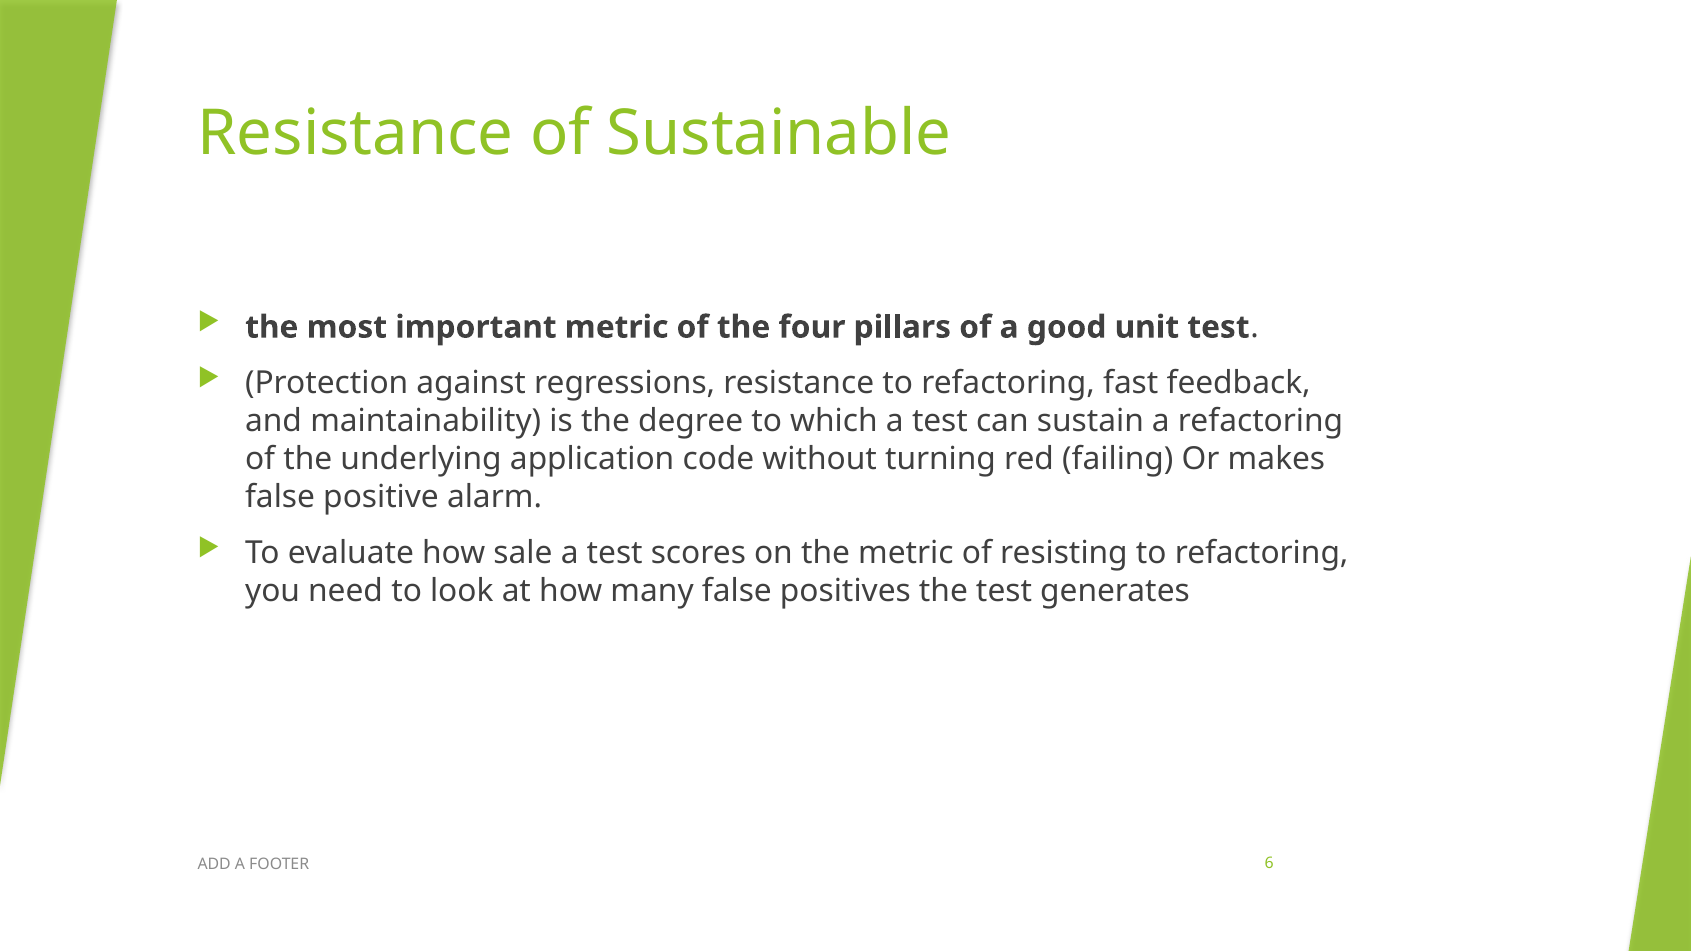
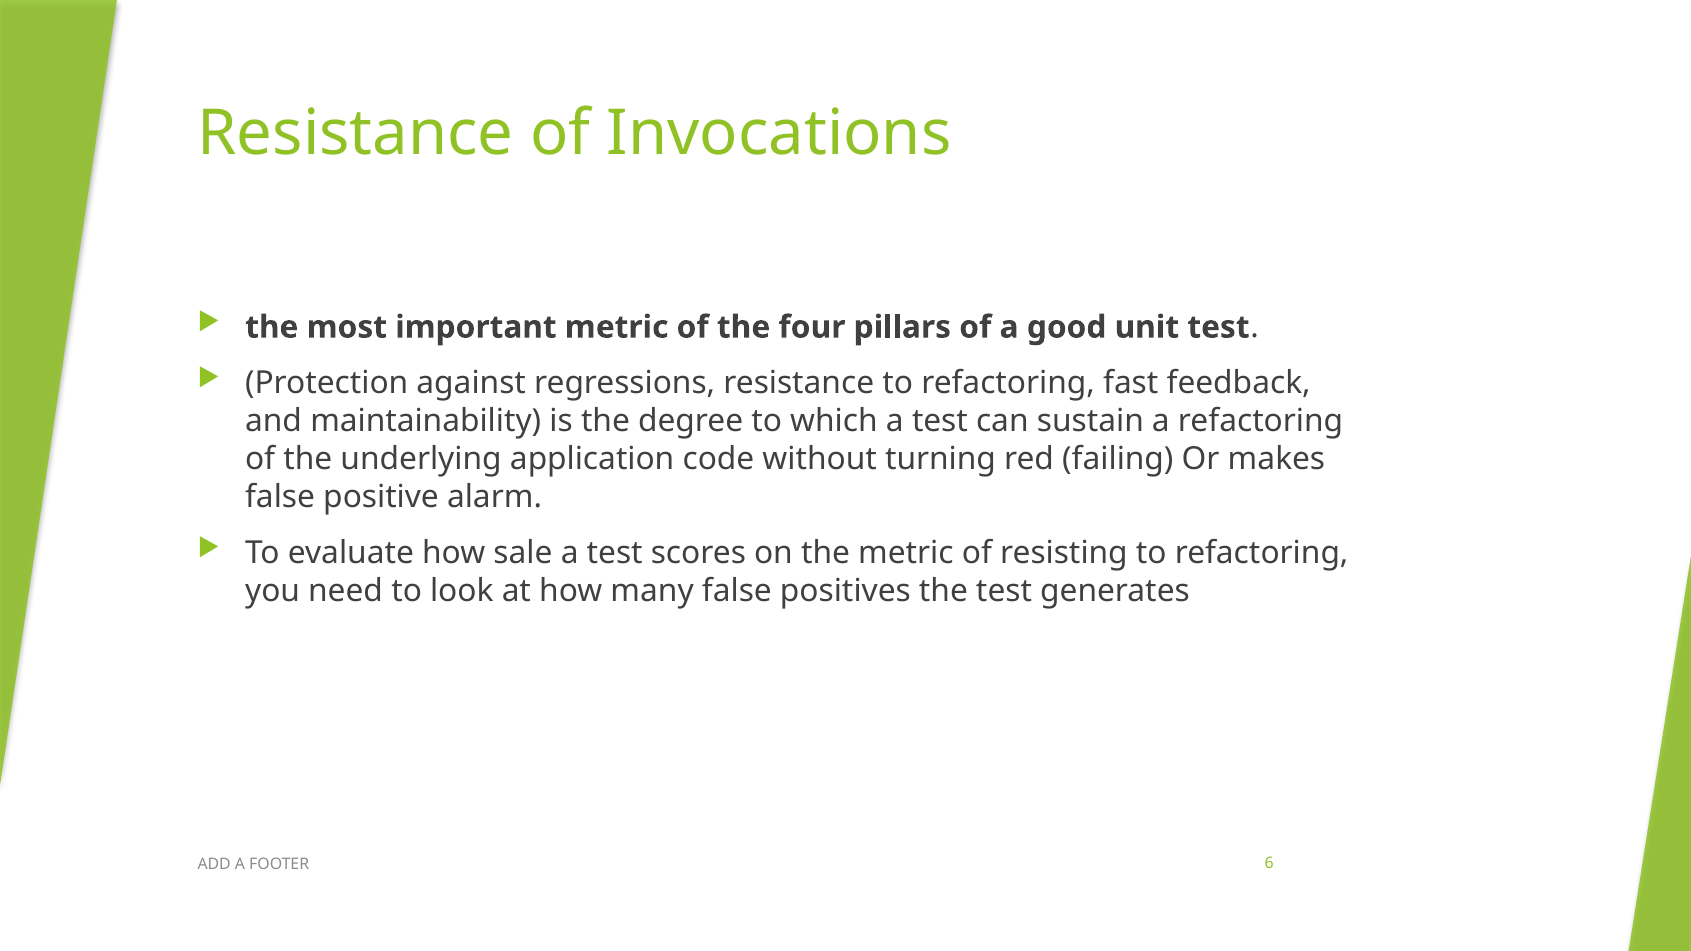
Sustainable: Sustainable -> Invocations (779, 133)
